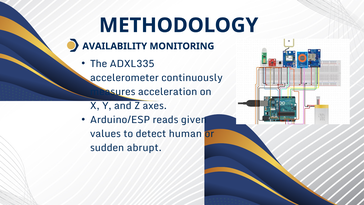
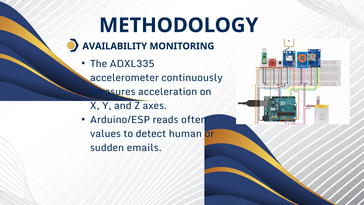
given: given -> often (194, 120)
abrupt: abrupt -> emails (144, 148)
